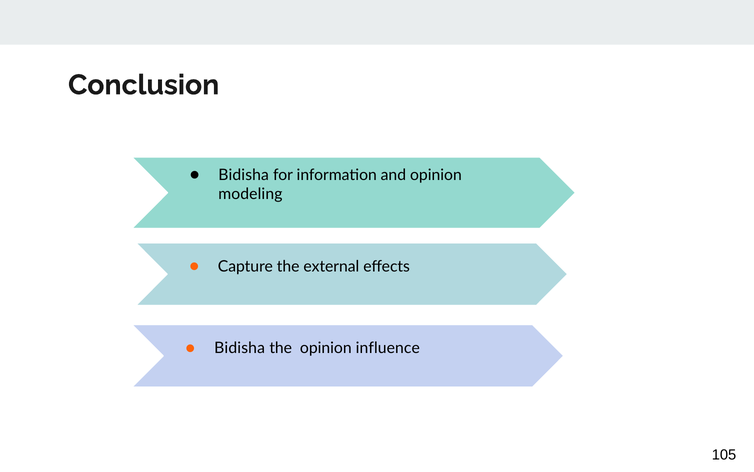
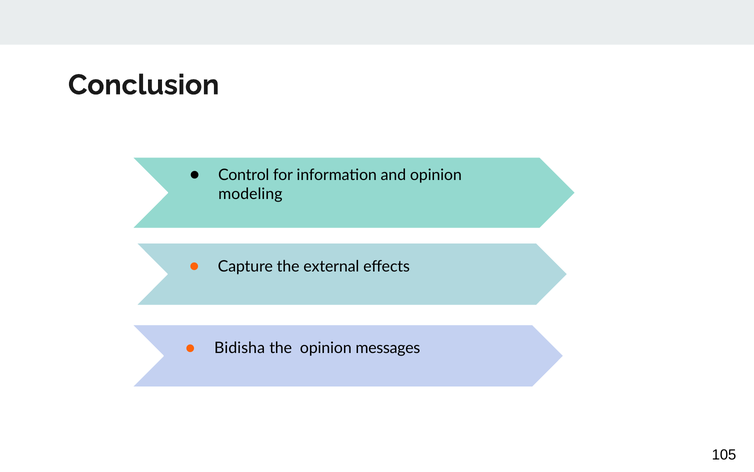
Bidisha: Bidisha -> Control (244, 175)
influence: influence -> messages (388, 348)
